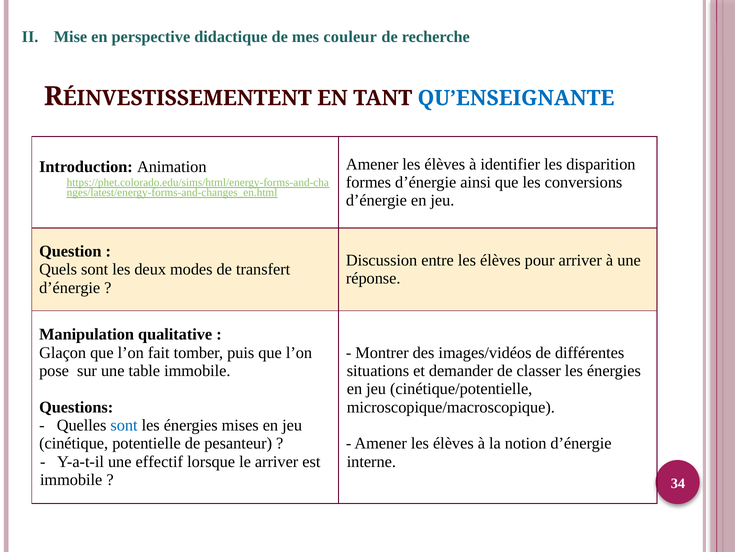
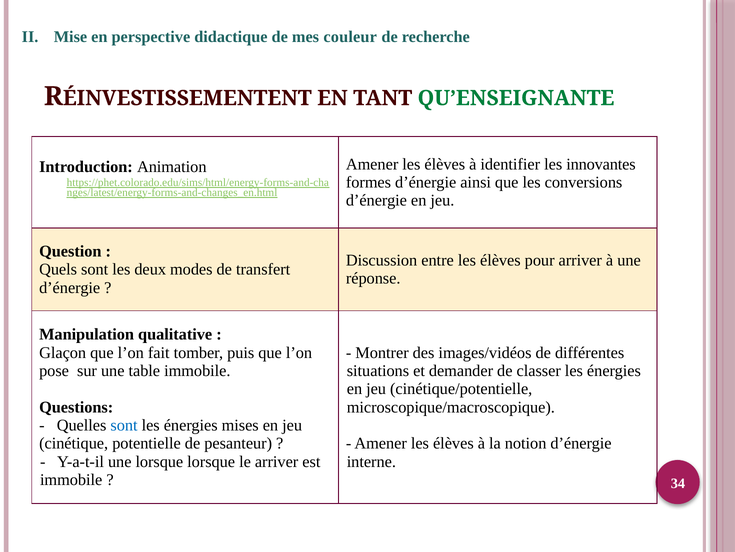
QU’ENSEIGNANTE colour: blue -> green (516, 98)
disparition: disparition -> innovantes (601, 164)
une effectif: effectif -> lorsque (159, 461)
